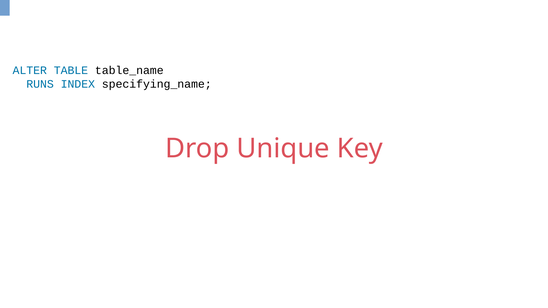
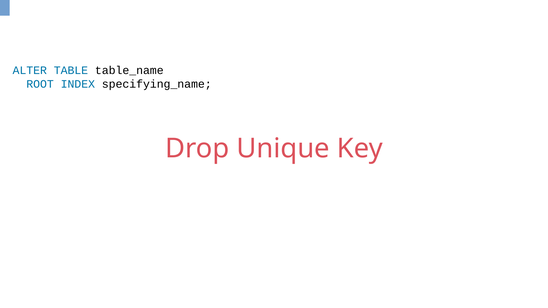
RUNS: RUNS -> ROOT (40, 84)
